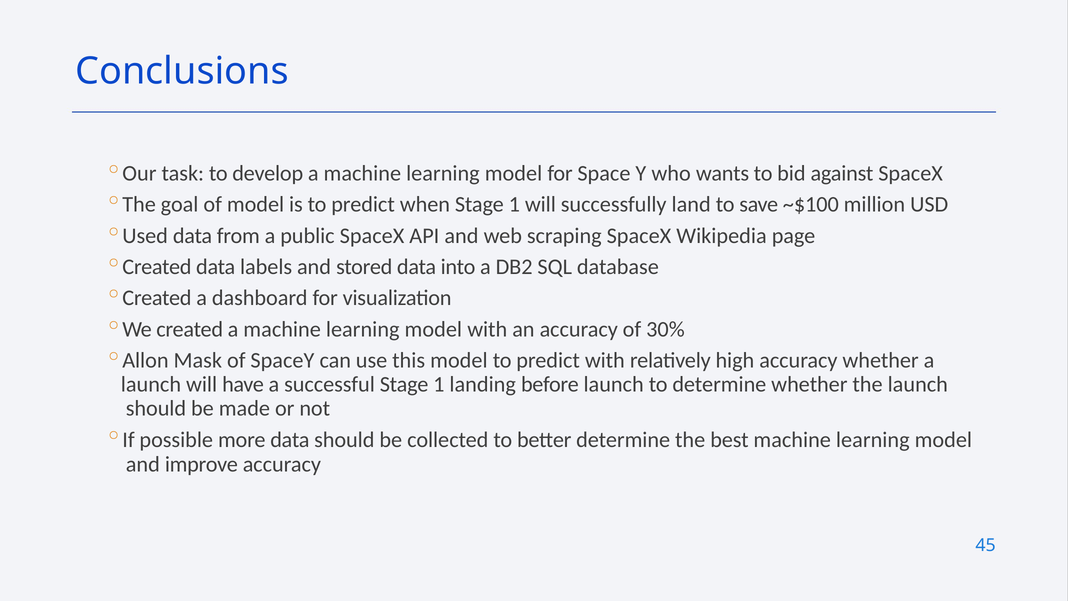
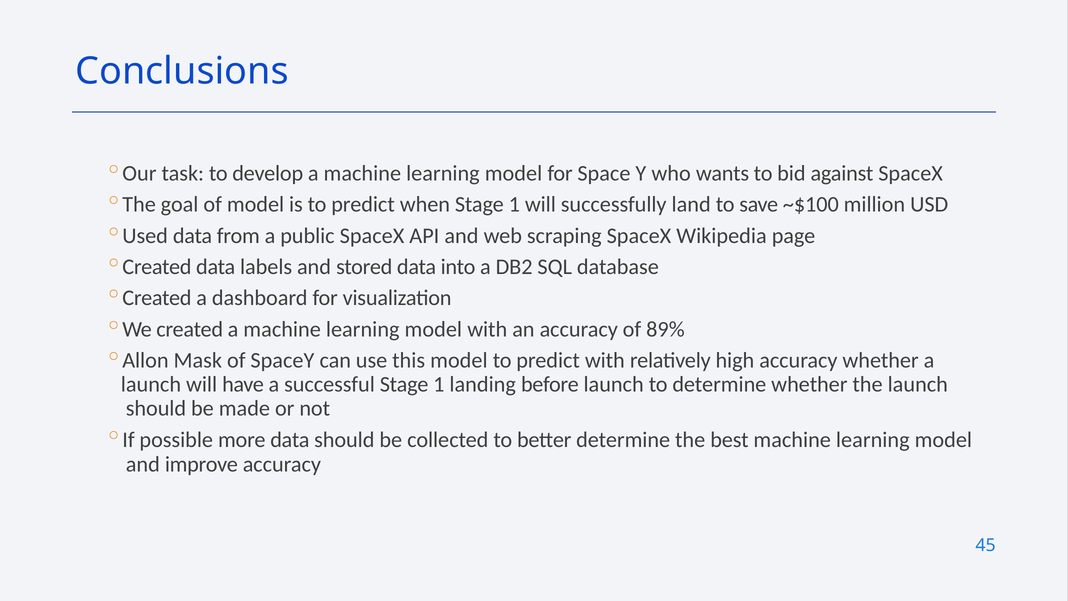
30%: 30% -> 89% (665, 329)
